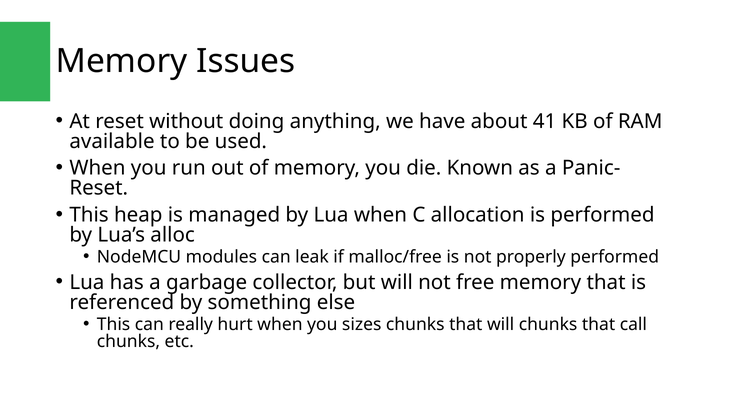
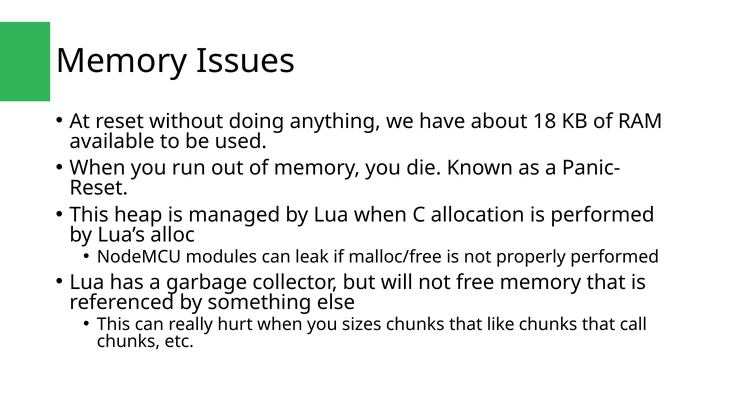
41: 41 -> 18 (545, 121)
that will: will -> like (501, 324)
